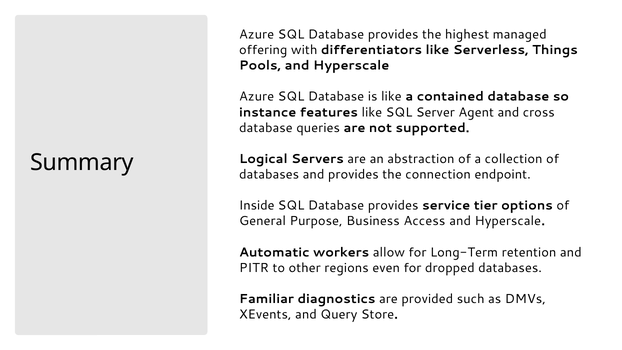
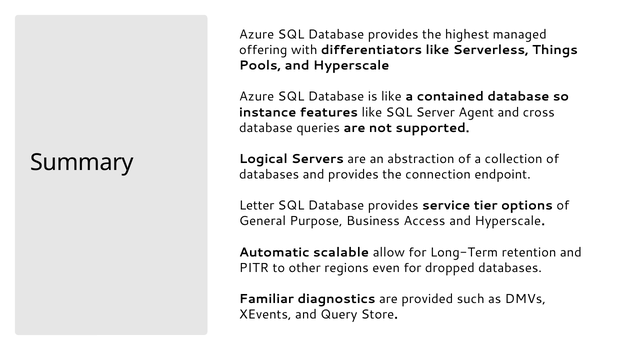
Inside: Inside -> Letter (257, 206)
workers: workers -> scalable (341, 252)
